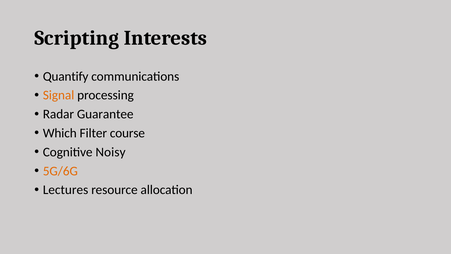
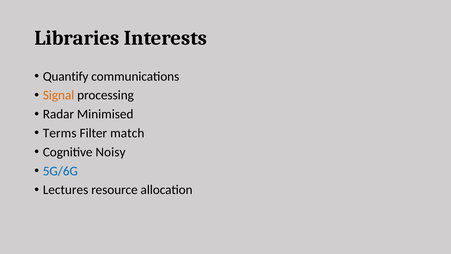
Scripting: Scripting -> Libraries (77, 38)
Guarantee: Guarantee -> Minimised (105, 114)
Which: Which -> Terms (60, 133)
course: course -> match (127, 133)
5G/6G colour: orange -> blue (60, 171)
